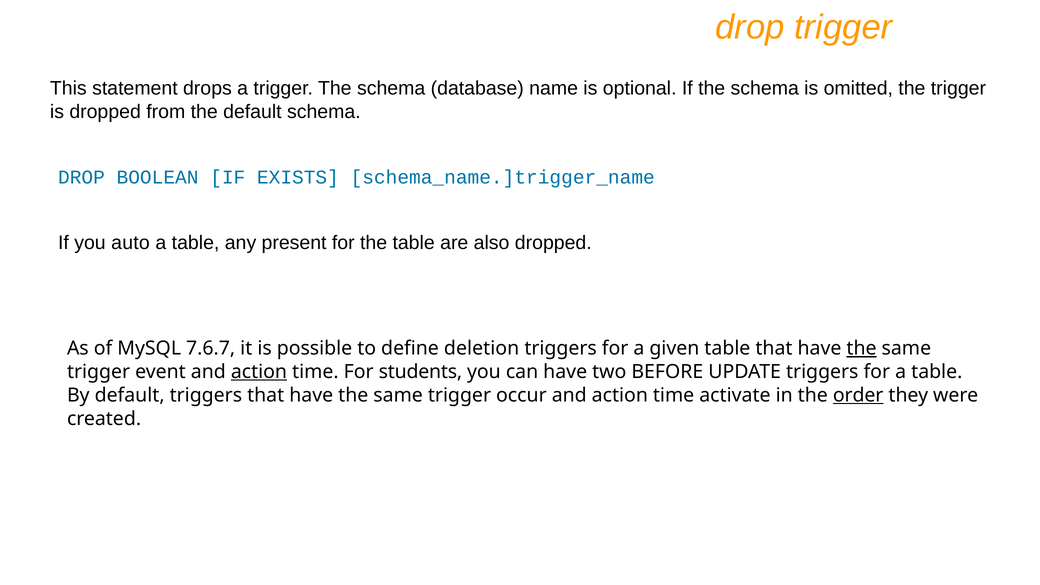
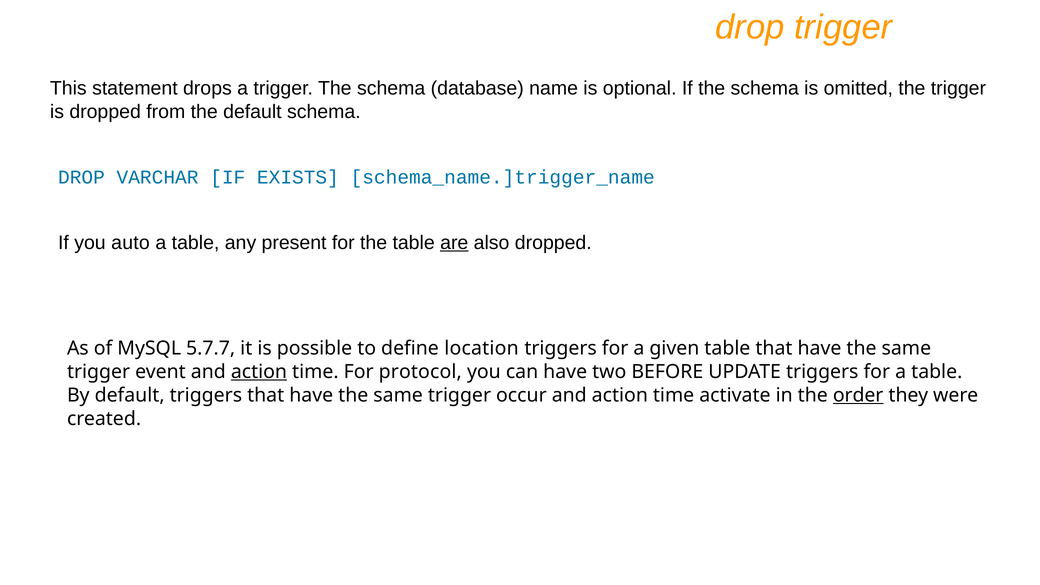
BOOLEAN: BOOLEAN -> VARCHAR (158, 177)
are underline: none -> present (454, 243)
7.6.7: 7.6.7 -> 5.7.7 (211, 348)
deletion: deletion -> location (482, 348)
the underline: present -> none (862, 348)
students: students -> protocol (420, 372)
